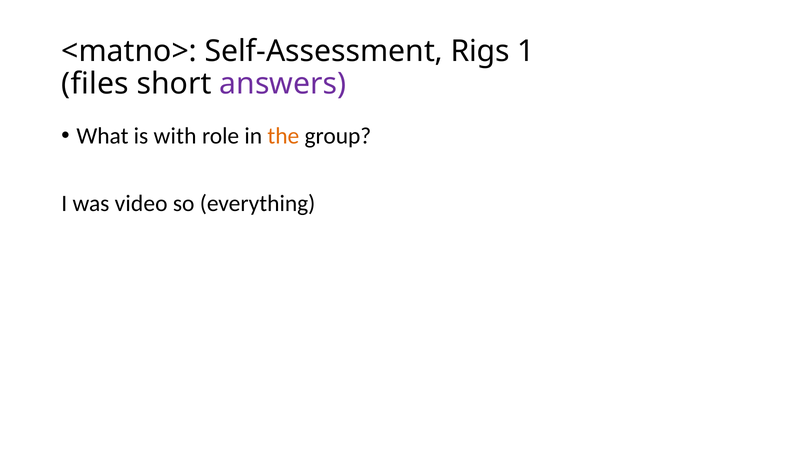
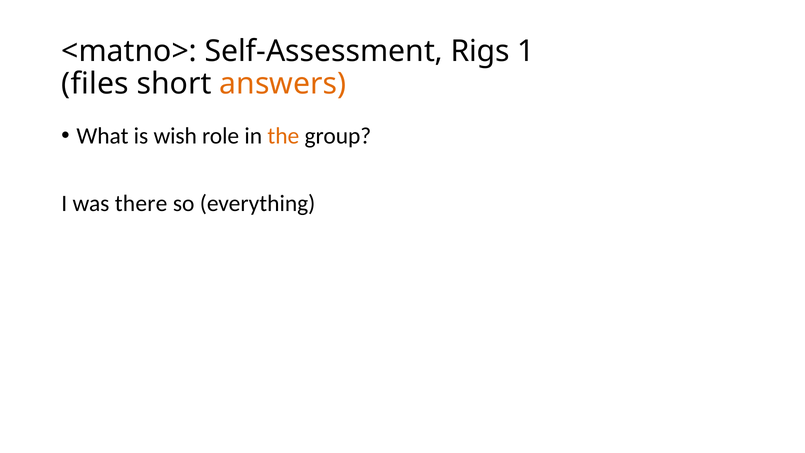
answers colour: purple -> orange (283, 84)
with: with -> wish (175, 136)
video: video -> there (141, 203)
